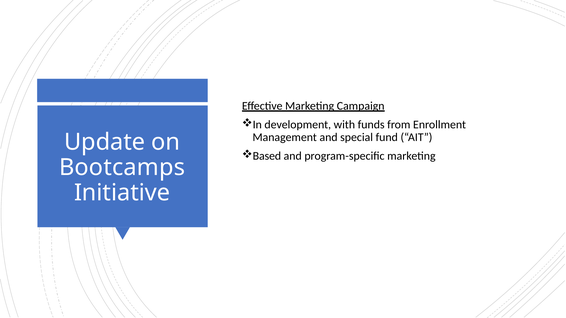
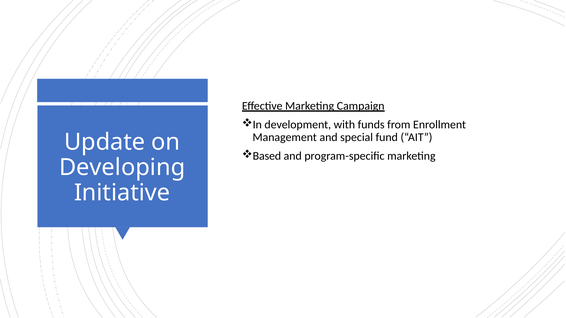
Bootcamps: Bootcamps -> Developing (122, 168)
